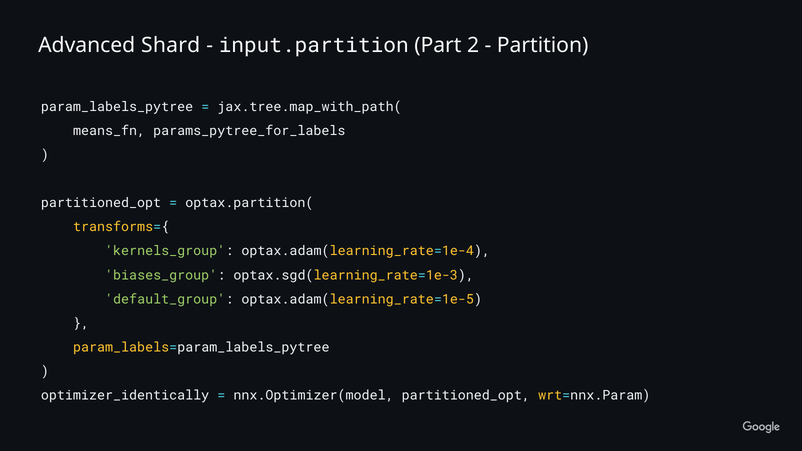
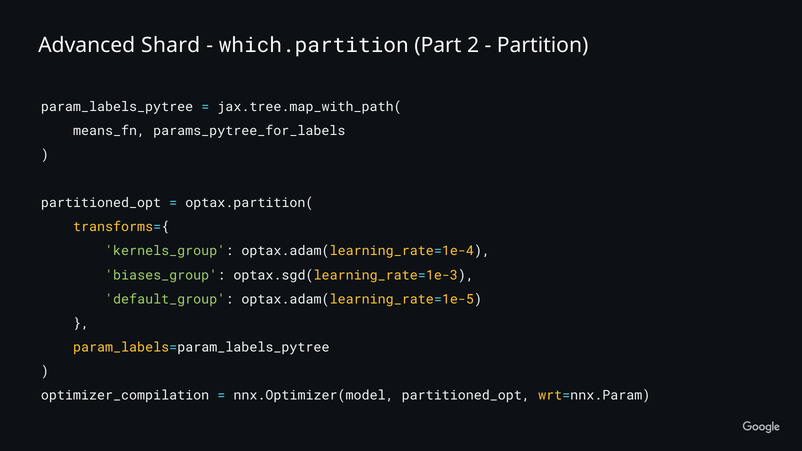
input.partition: input.partition -> which.partition (314, 45)
optimizer_identically: optimizer_identically -> optimizer_compilation (125, 396)
